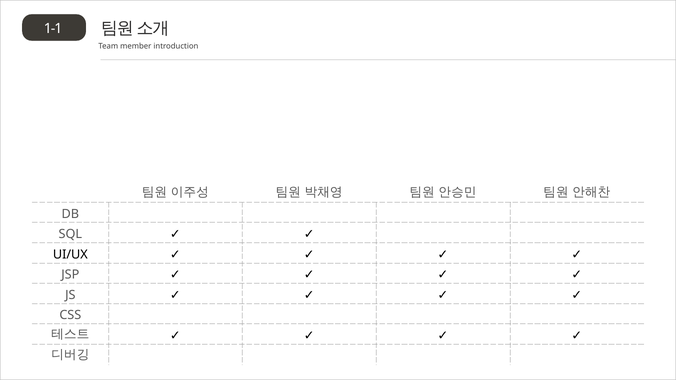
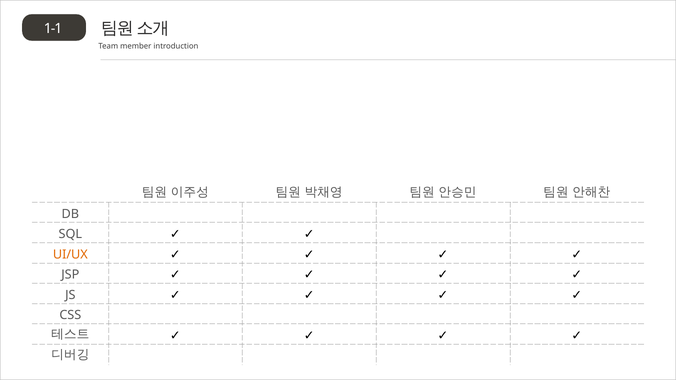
UI/UX colour: black -> orange (70, 255)
